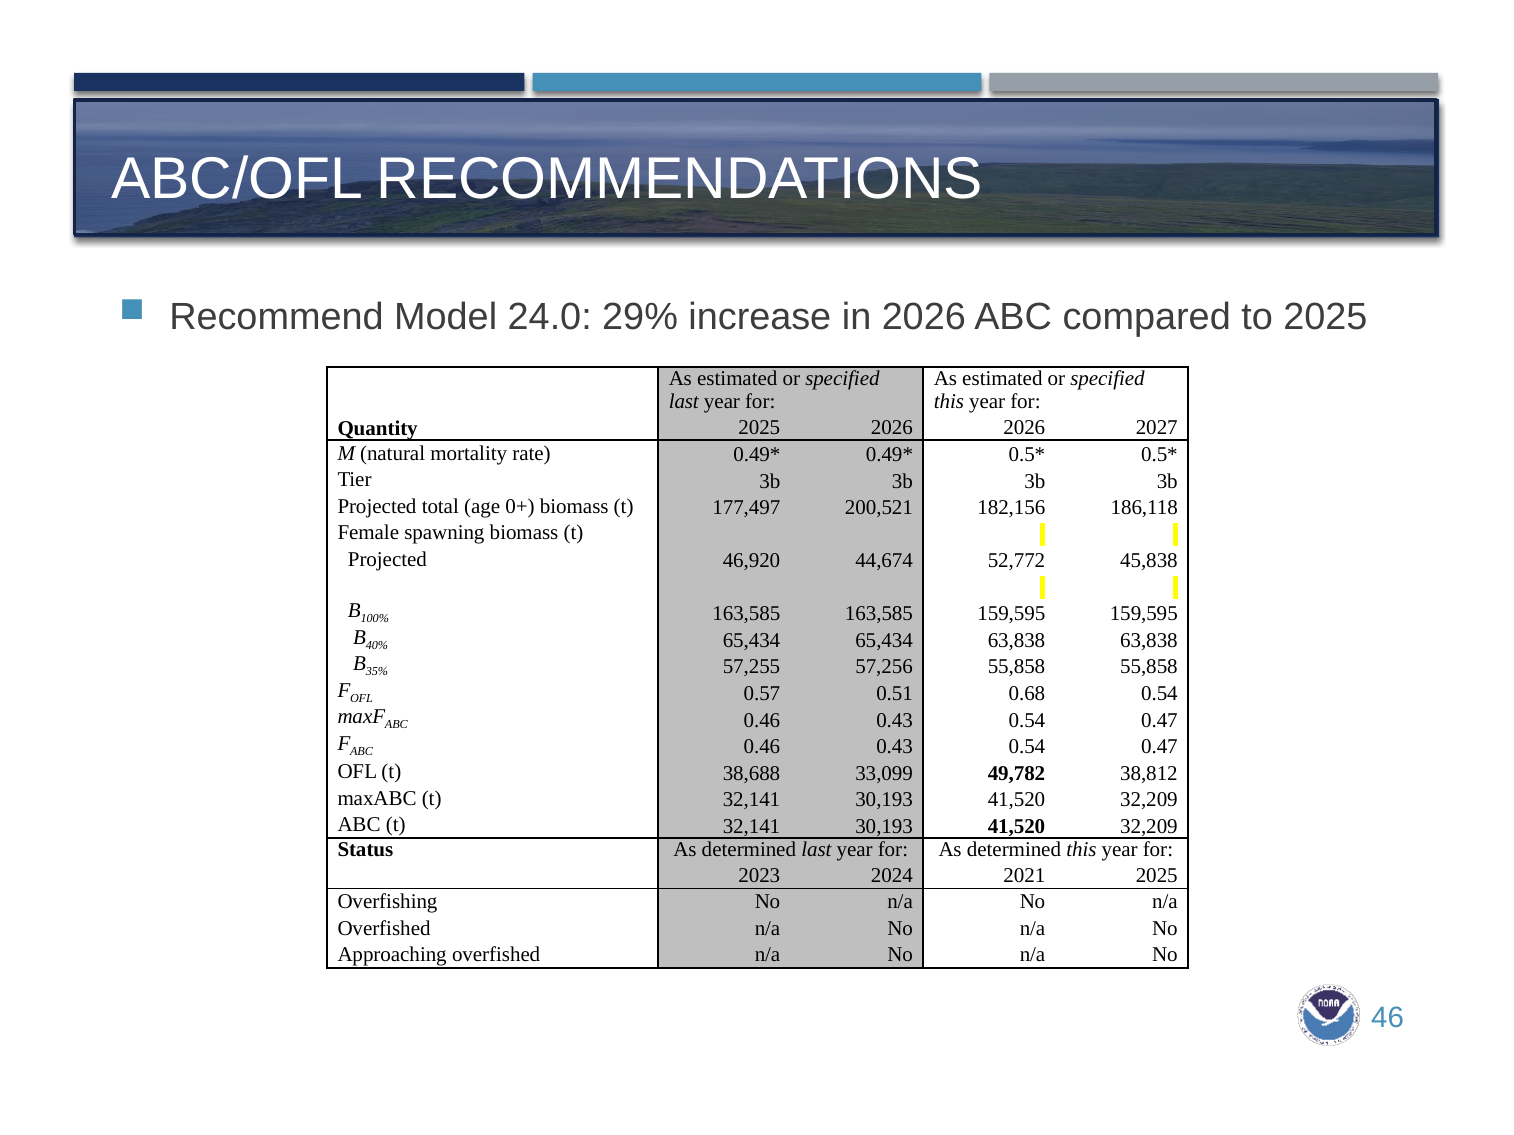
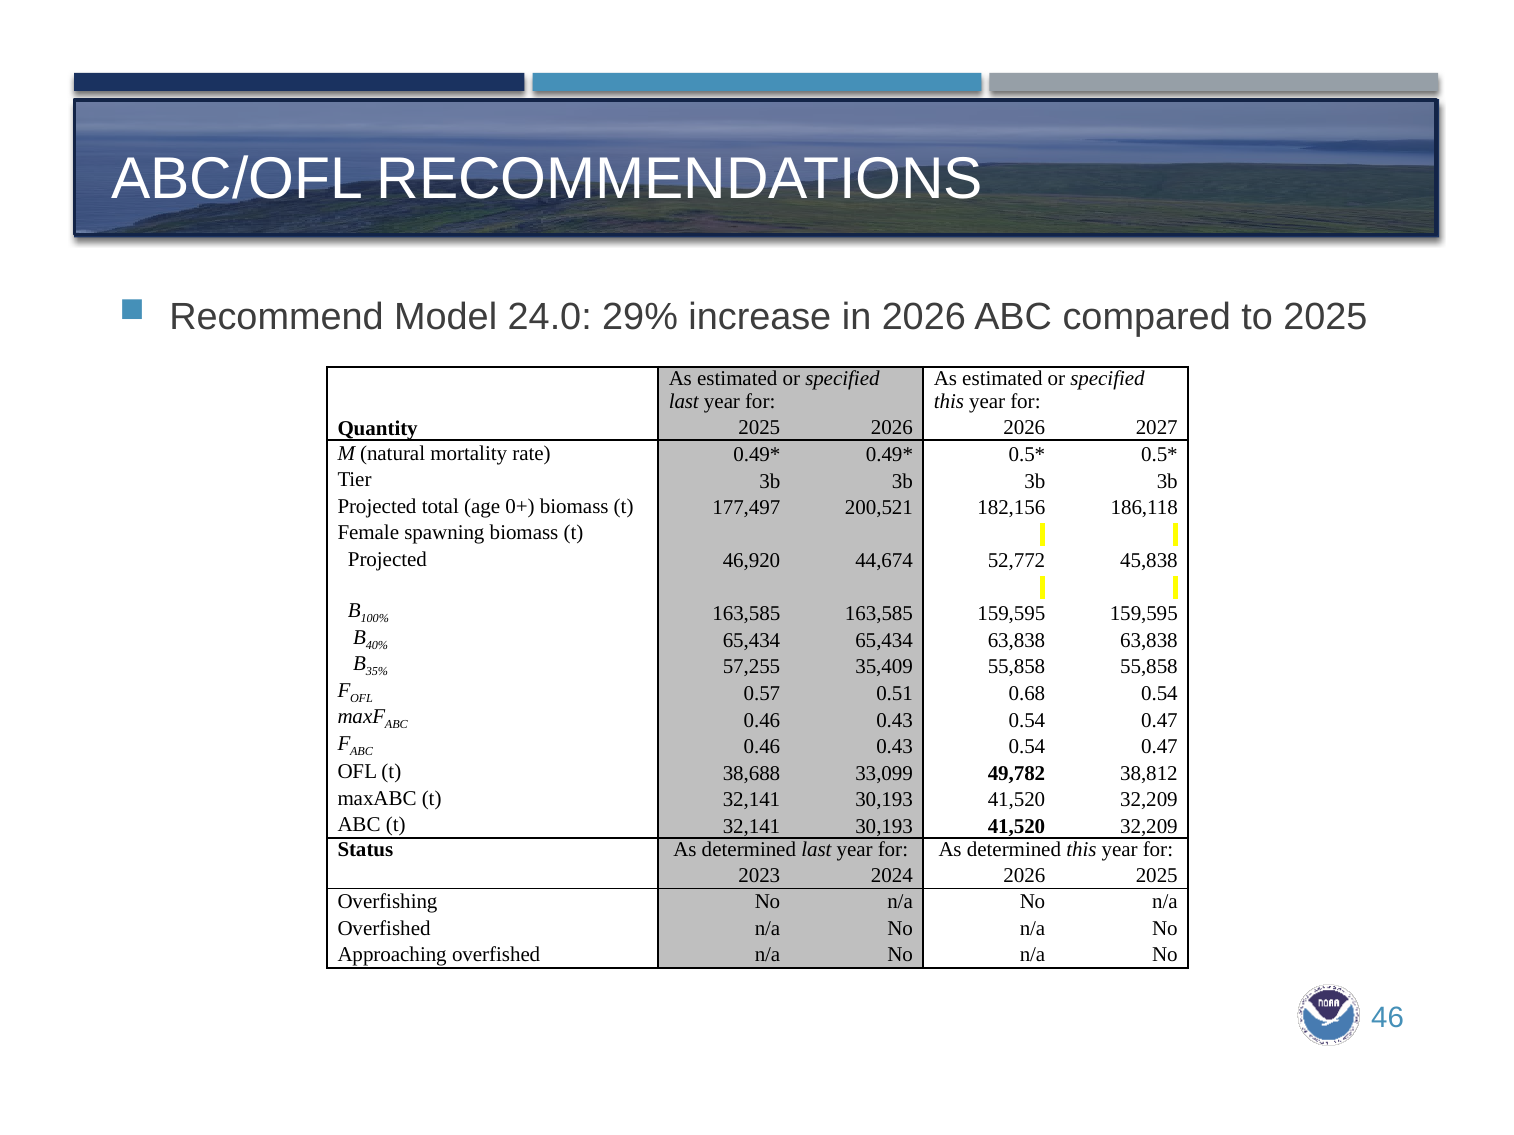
57,256: 57,256 -> 35,409 (884, 667)
2024 2021: 2021 -> 2026 (1024, 876)
